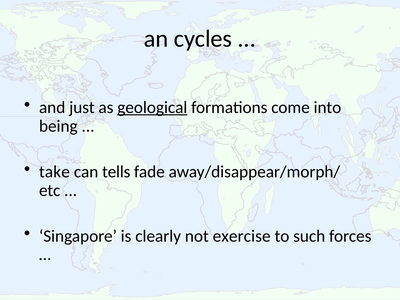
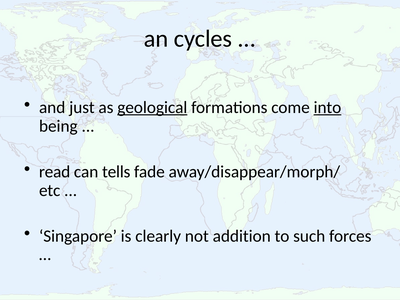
into underline: none -> present (327, 107)
take: take -> read (55, 172)
exercise: exercise -> addition (242, 236)
